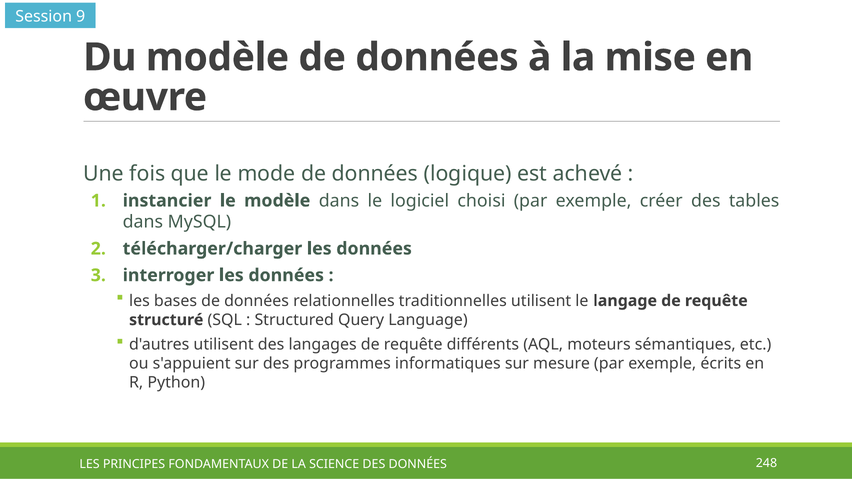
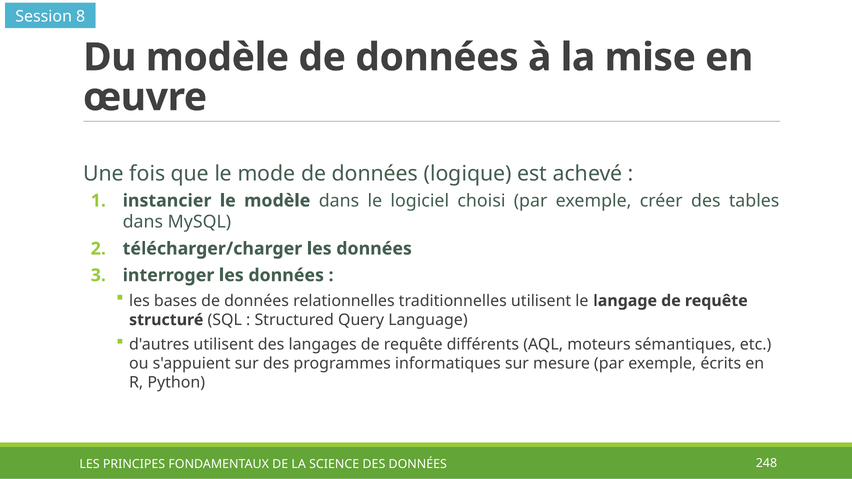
9: 9 -> 8 (81, 16)
